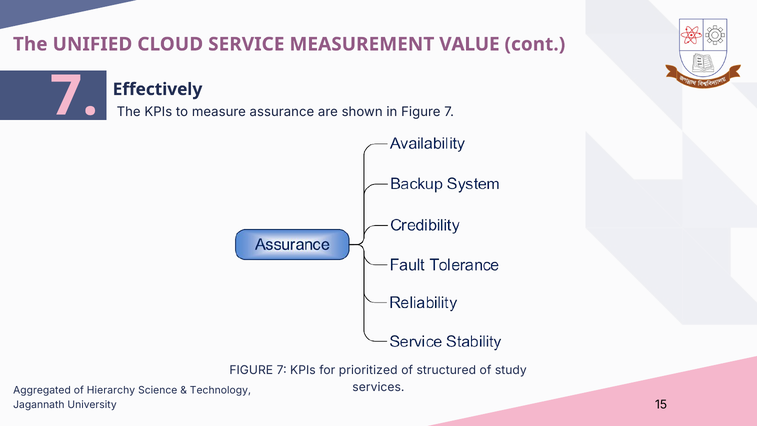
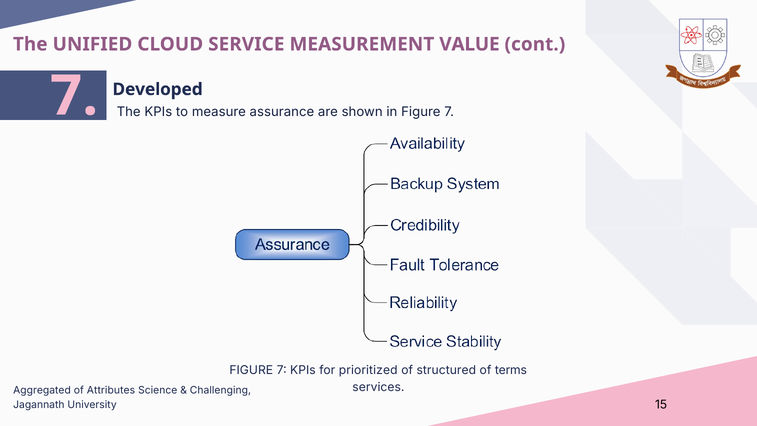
Effectively: Effectively -> Developed (158, 89)
study: study -> terms (511, 370)
Hierarchy: Hierarchy -> Attributes (111, 390)
Technology: Technology -> Challenging (220, 390)
